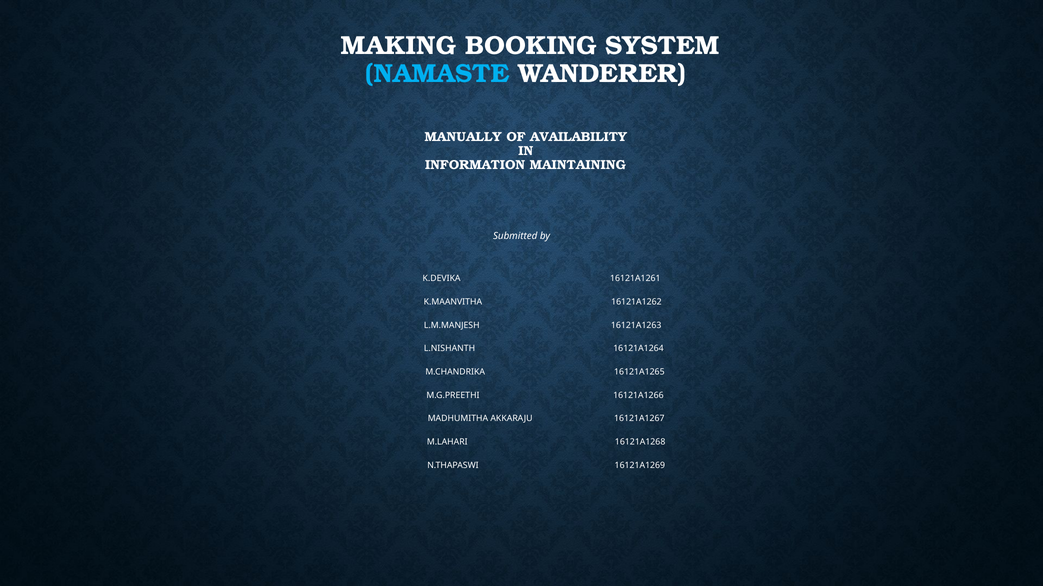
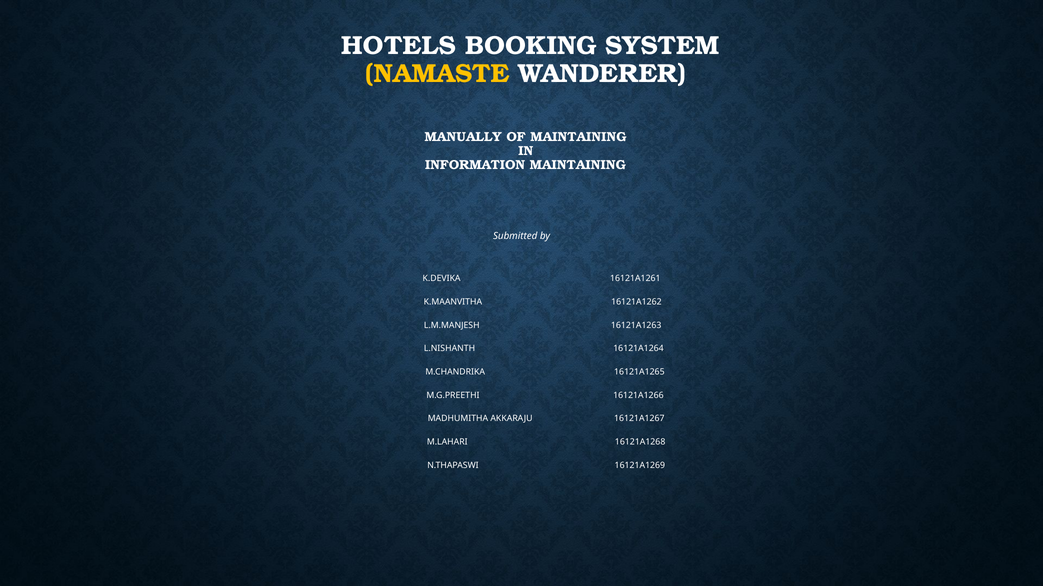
MAKING: MAKING -> HOTELS (399, 46)
NAMASTE colour: light blue -> yellow (437, 74)
OF AVAILABILITY: AVAILABILITY -> MAINTAINING (578, 137)
